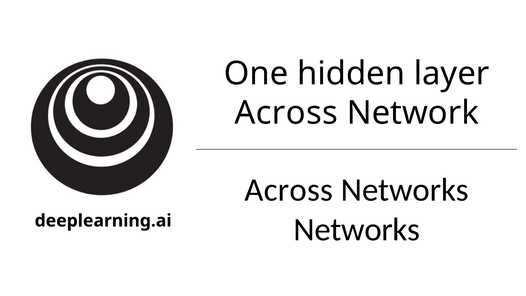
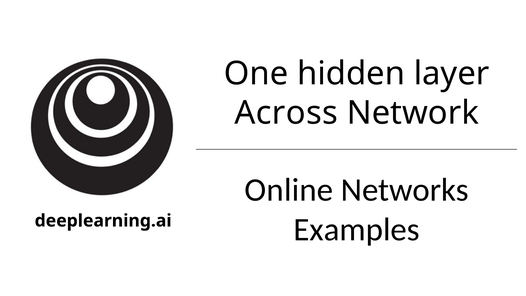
Across: Across -> Online (289, 190)
Networks: Networks -> Examples (357, 229)
